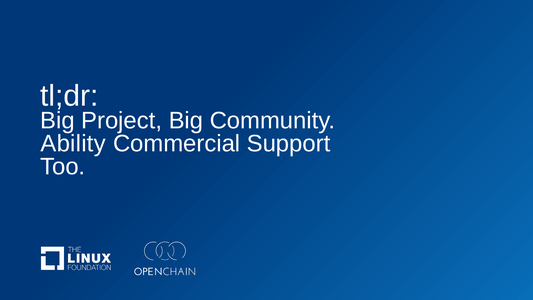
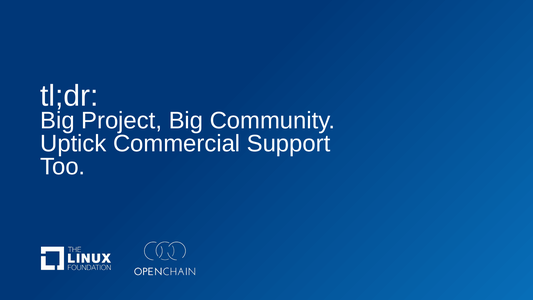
Ability: Ability -> Uptick (73, 144)
